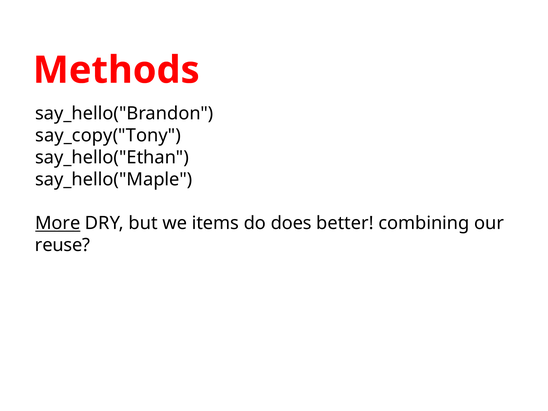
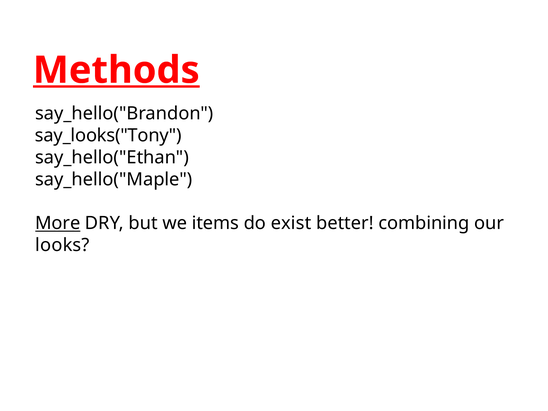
Methods underline: none -> present (116, 70)
say_copy("Tony: say_copy("Tony -> say_looks("Tony (108, 136)
does: does -> exist (291, 223)
reuse: reuse -> looks (62, 245)
